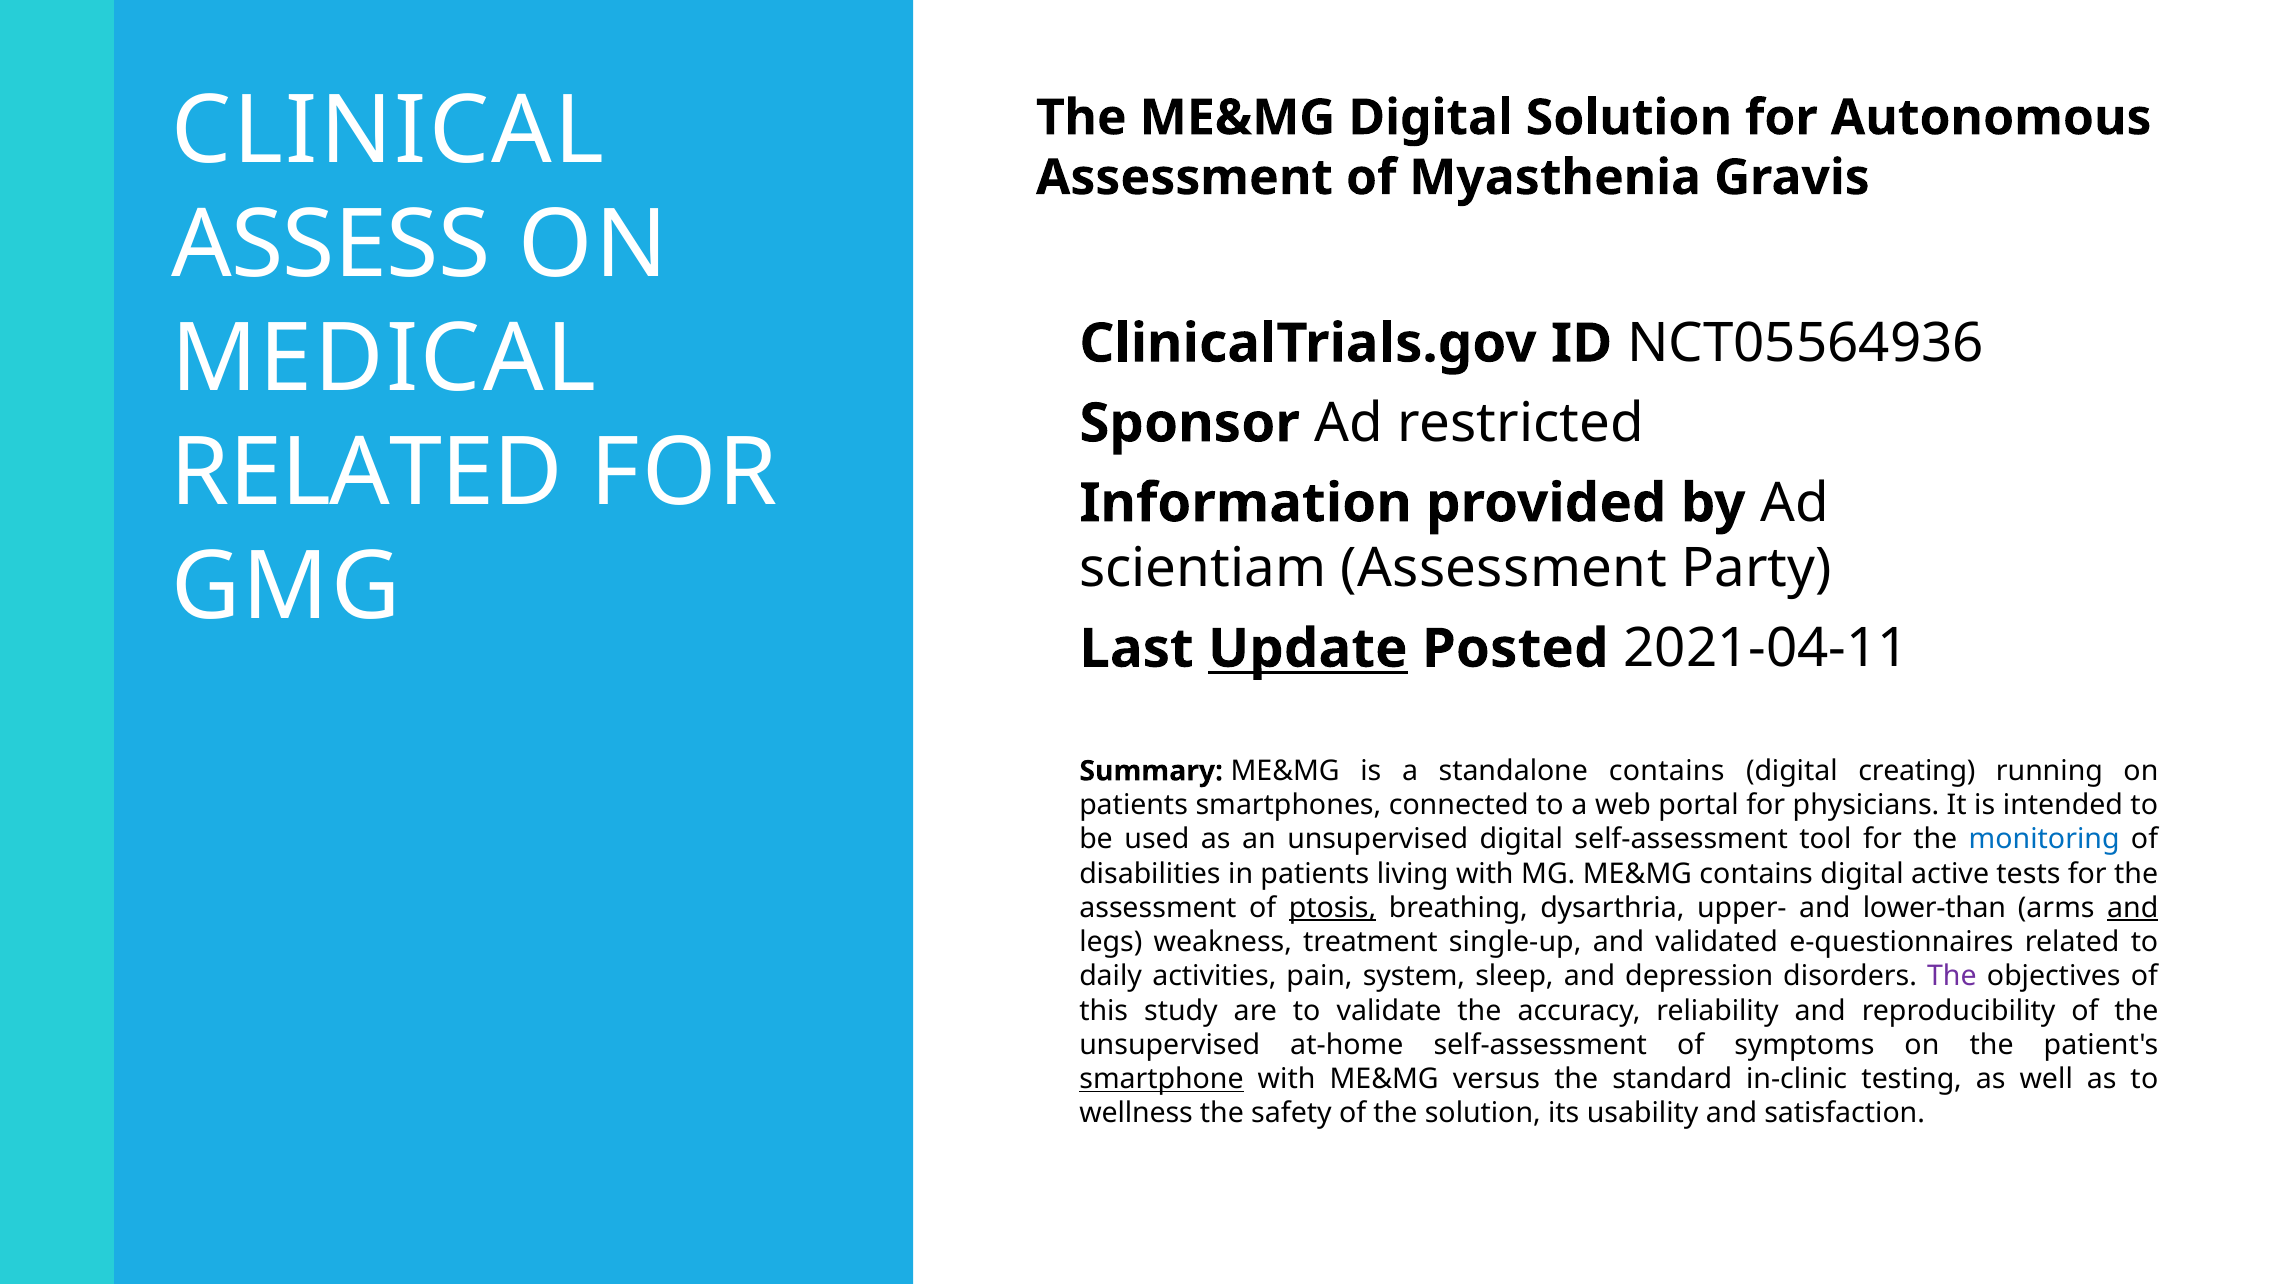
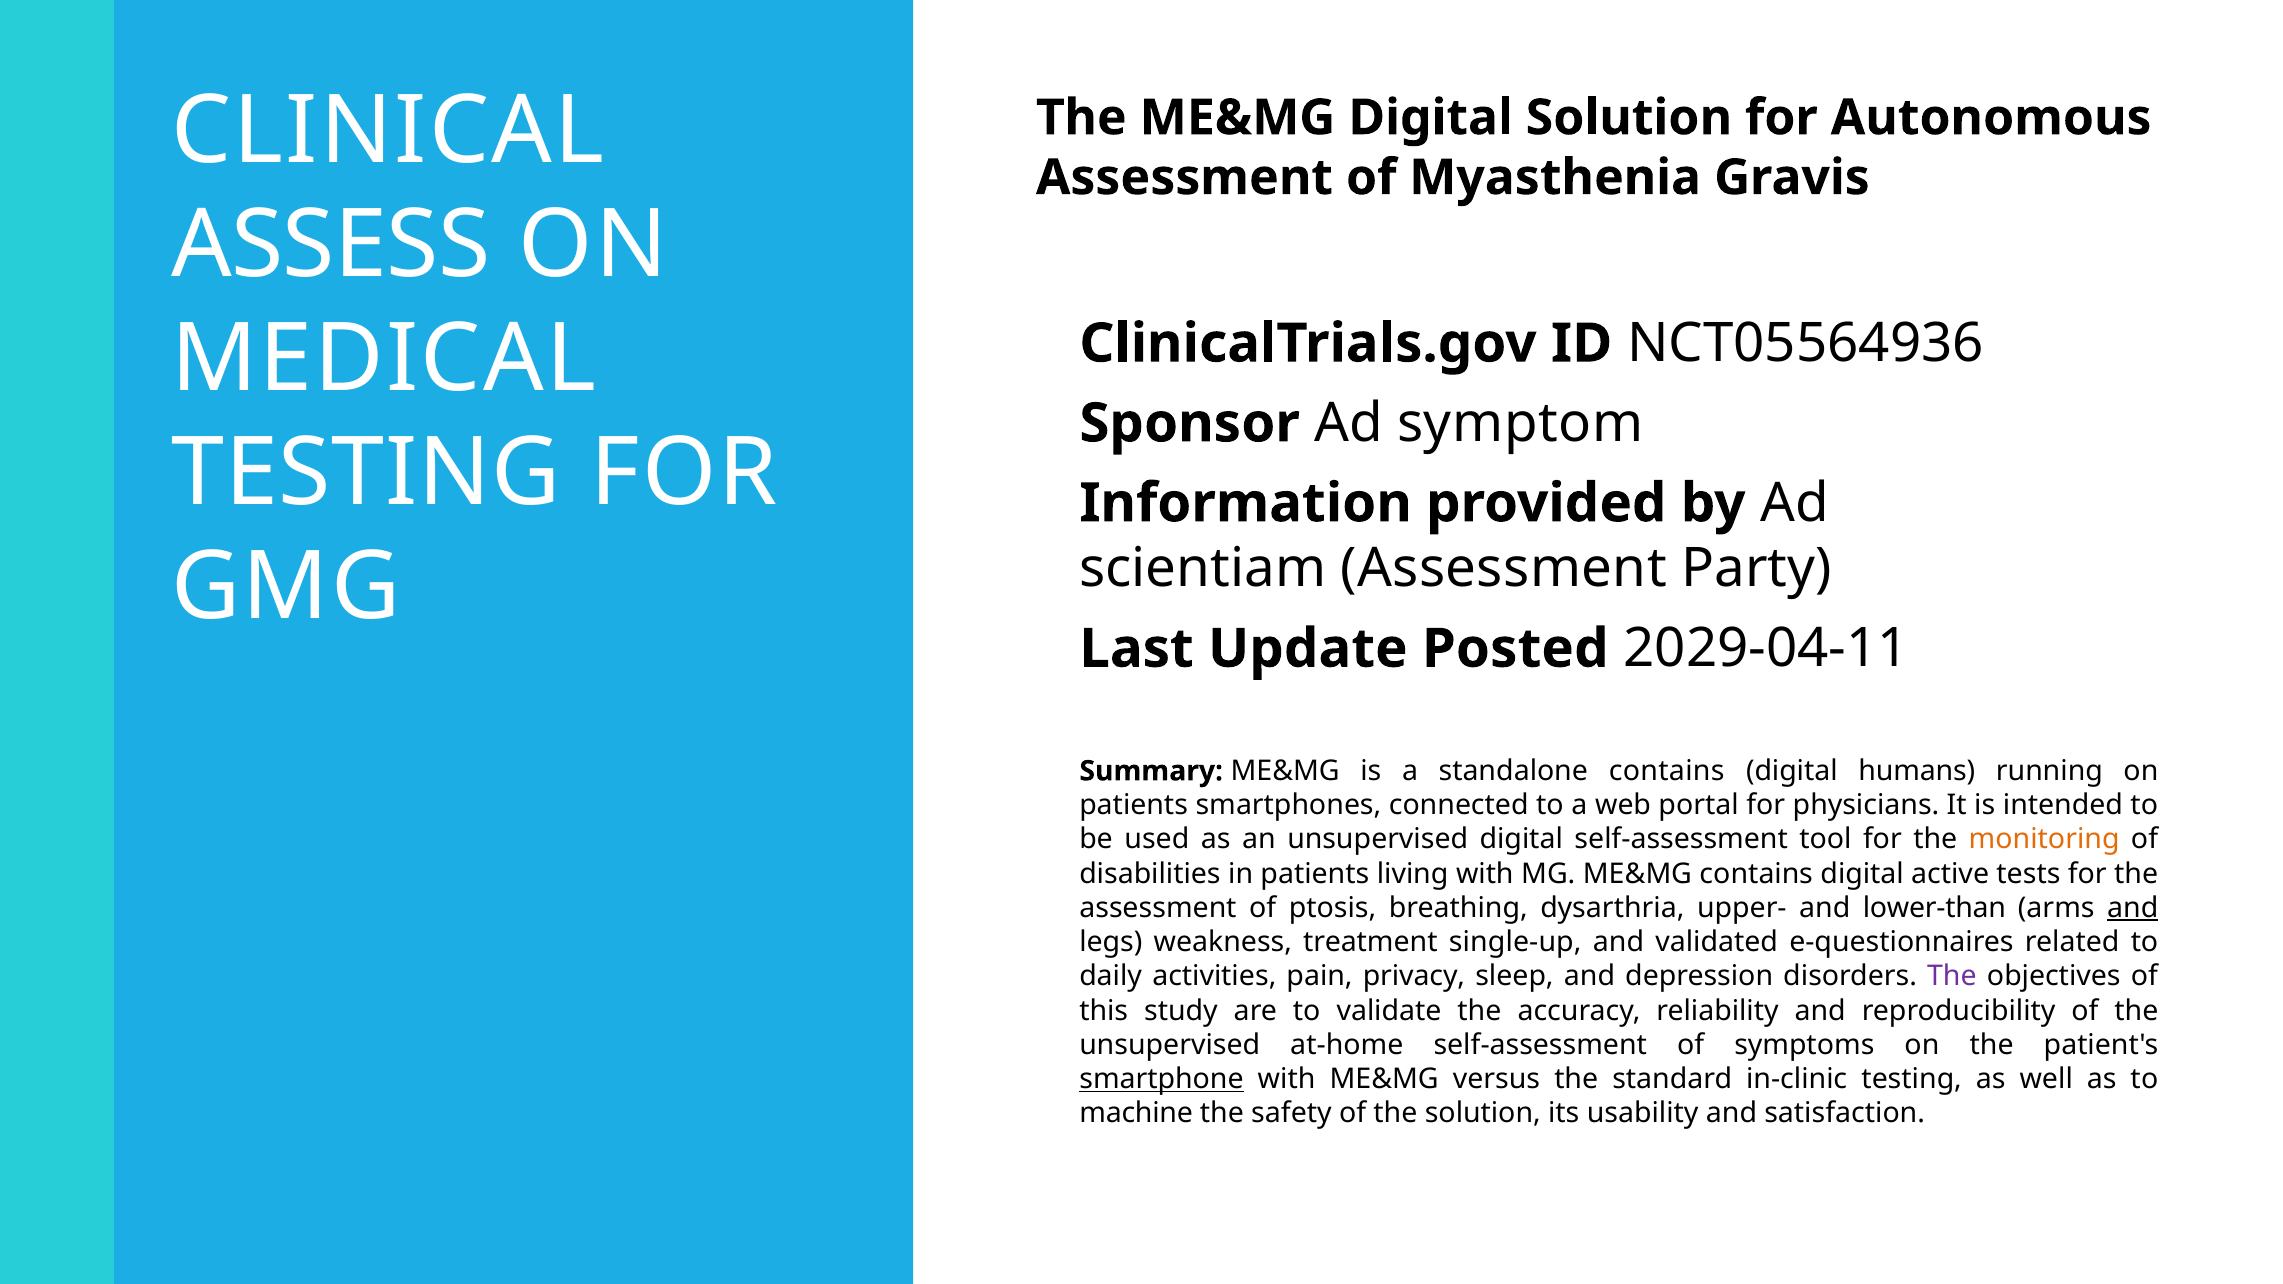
restricted: restricted -> symptom (1520, 423)
RELATED: RELATED -> TESTING (366, 474)
Update underline: present -> none (1308, 649)
2021-04-11: 2021-04-11 -> 2029-04-11 (1766, 649)
creating: creating -> humans (1917, 771)
monitoring colour: blue -> orange (2044, 840)
ptosis underline: present -> none (1333, 908)
system: system -> privacy (1414, 977)
wellness: wellness -> machine (1136, 1114)
